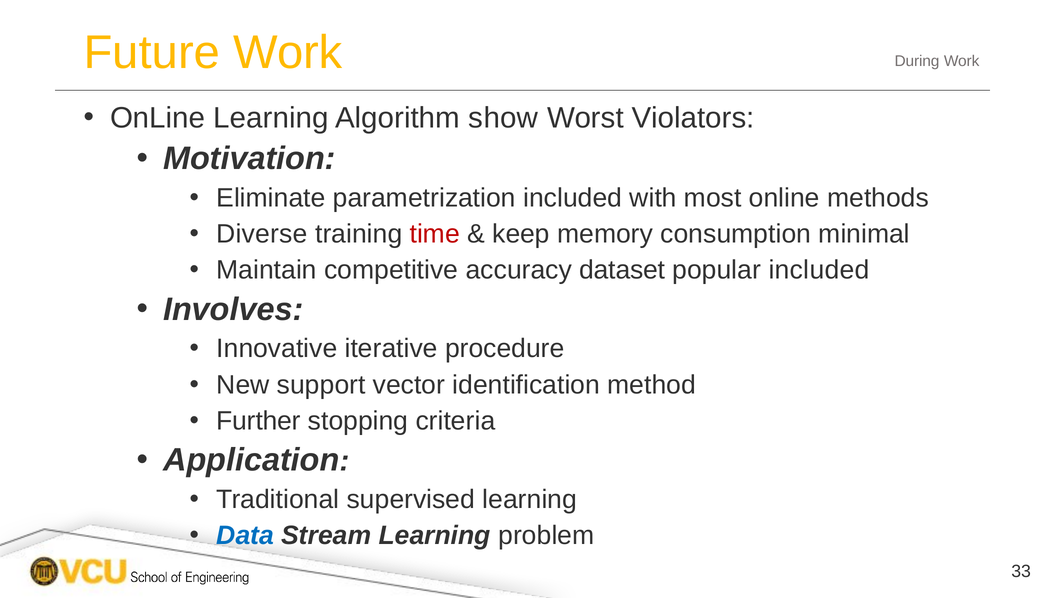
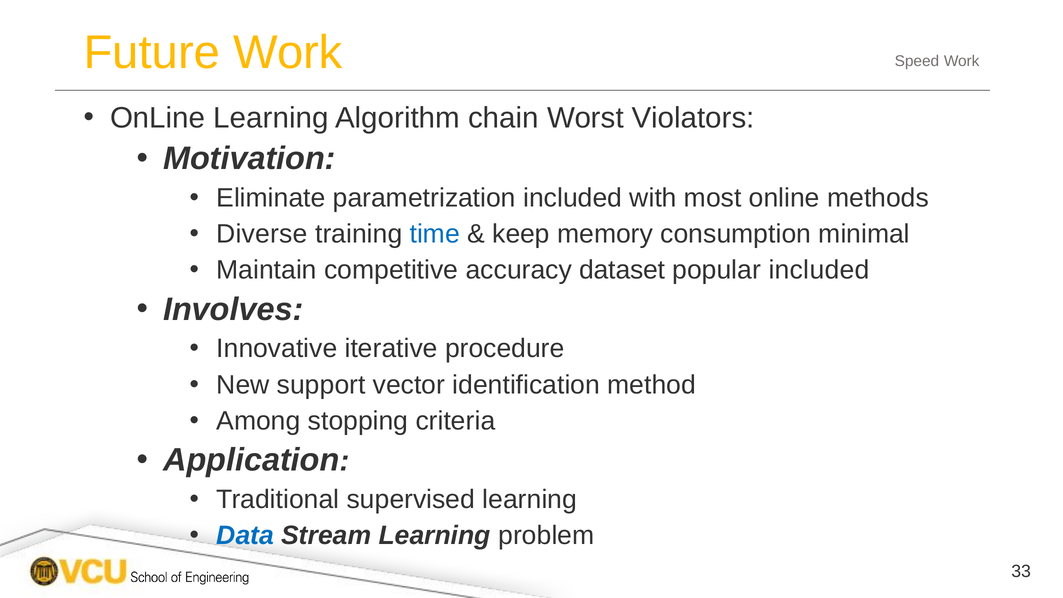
During: During -> Speed (917, 61)
show: show -> chain (504, 118)
time colour: red -> blue (435, 234)
Further: Further -> Among (258, 421)
